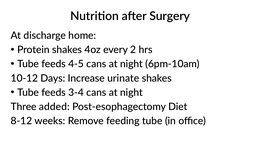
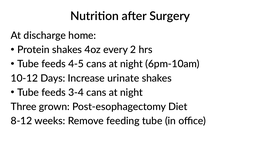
added: added -> grown (54, 107)
